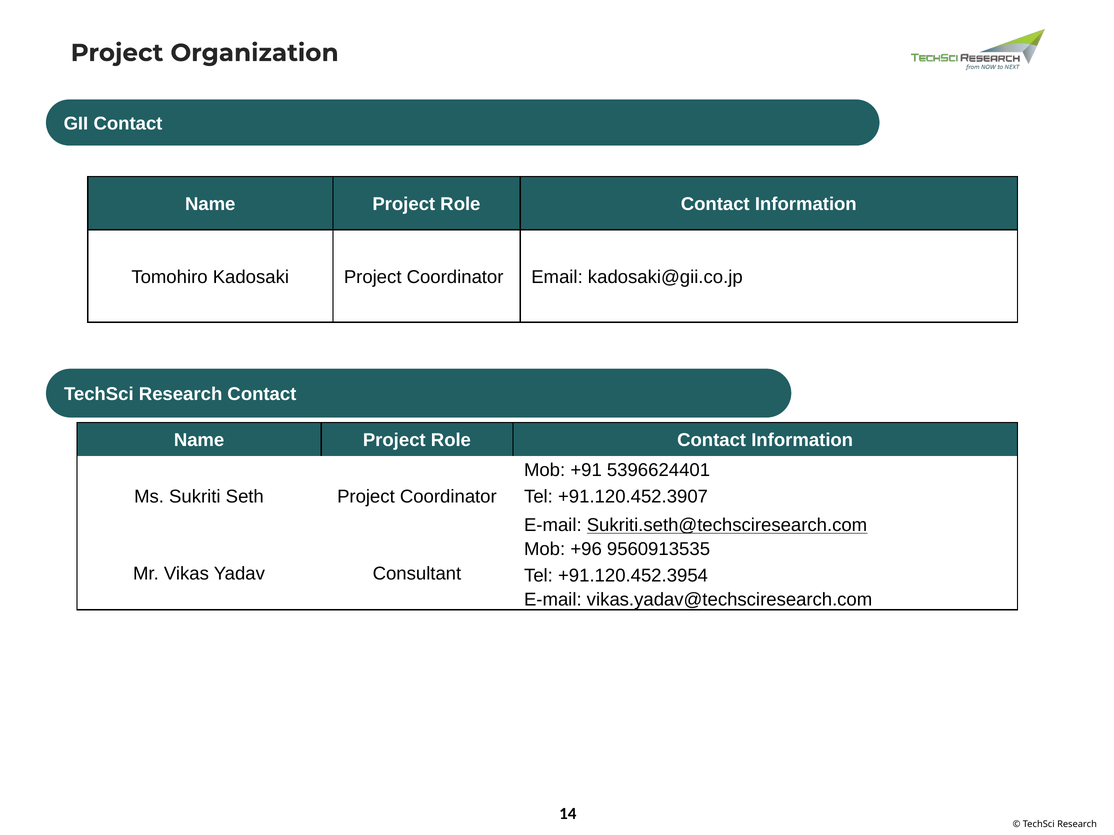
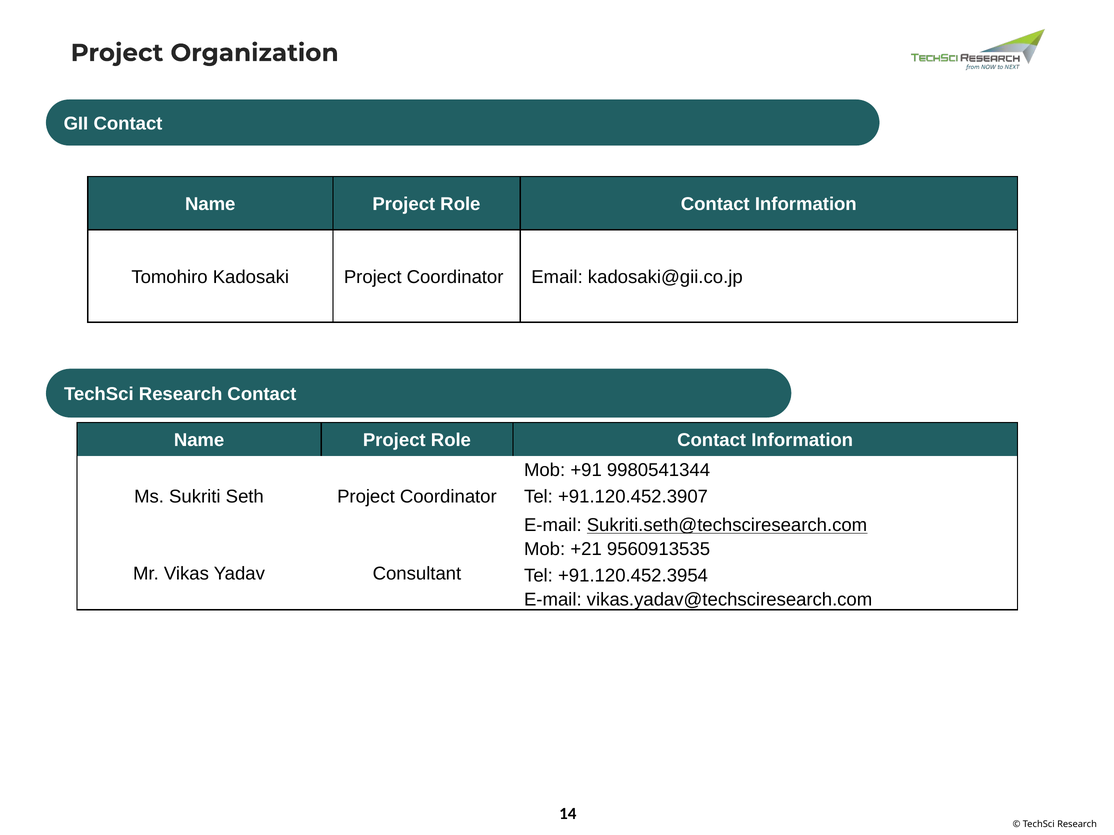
5396624401: 5396624401 -> 9980541344 (659, 470)
+96: +96 -> +21 (586, 550)
